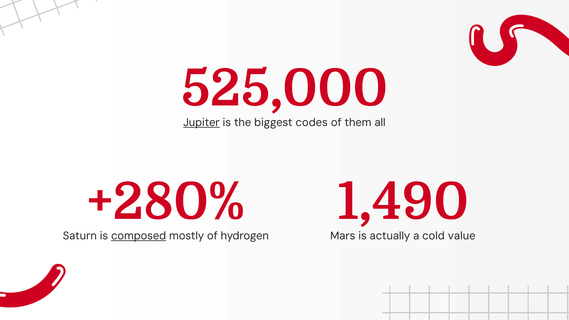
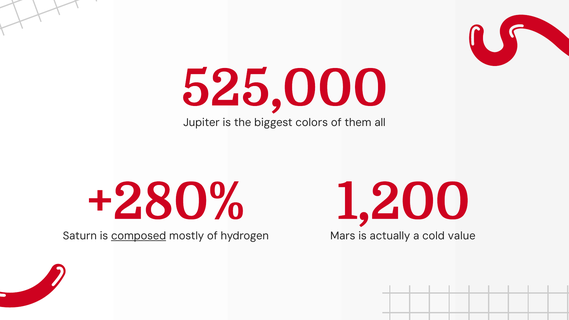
Jupiter underline: present -> none (201, 122)
codes: codes -> colors (312, 122)
1,490: 1,490 -> 1,200 (403, 202)
